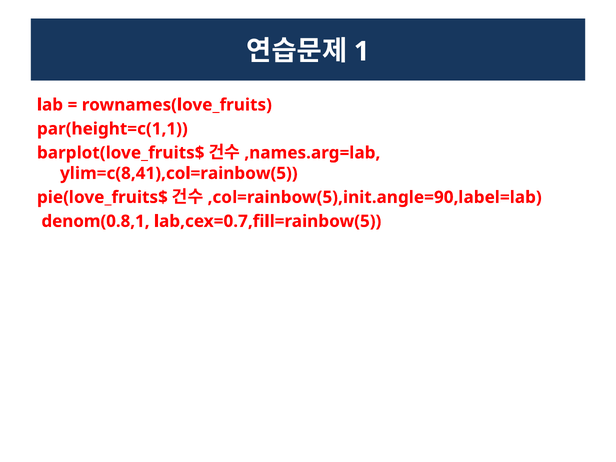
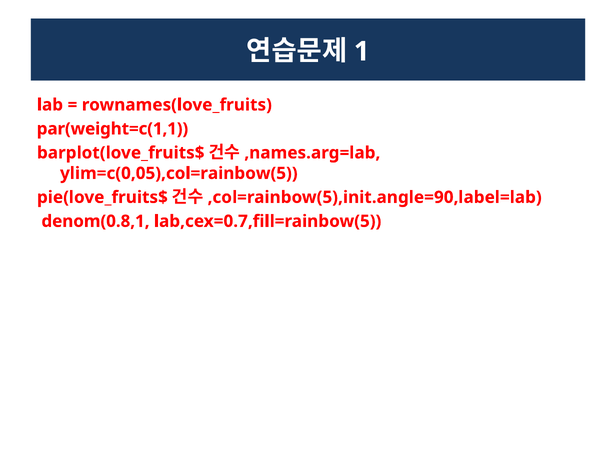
par(height=c(1,1: par(height=c(1,1 -> par(weight=c(1,1 (112, 129)
ylim=c(8,41),col=rainbow(5: ylim=c(8,41),col=rainbow(5 -> ylim=c(0,05),col=rainbow(5 (179, 173)
